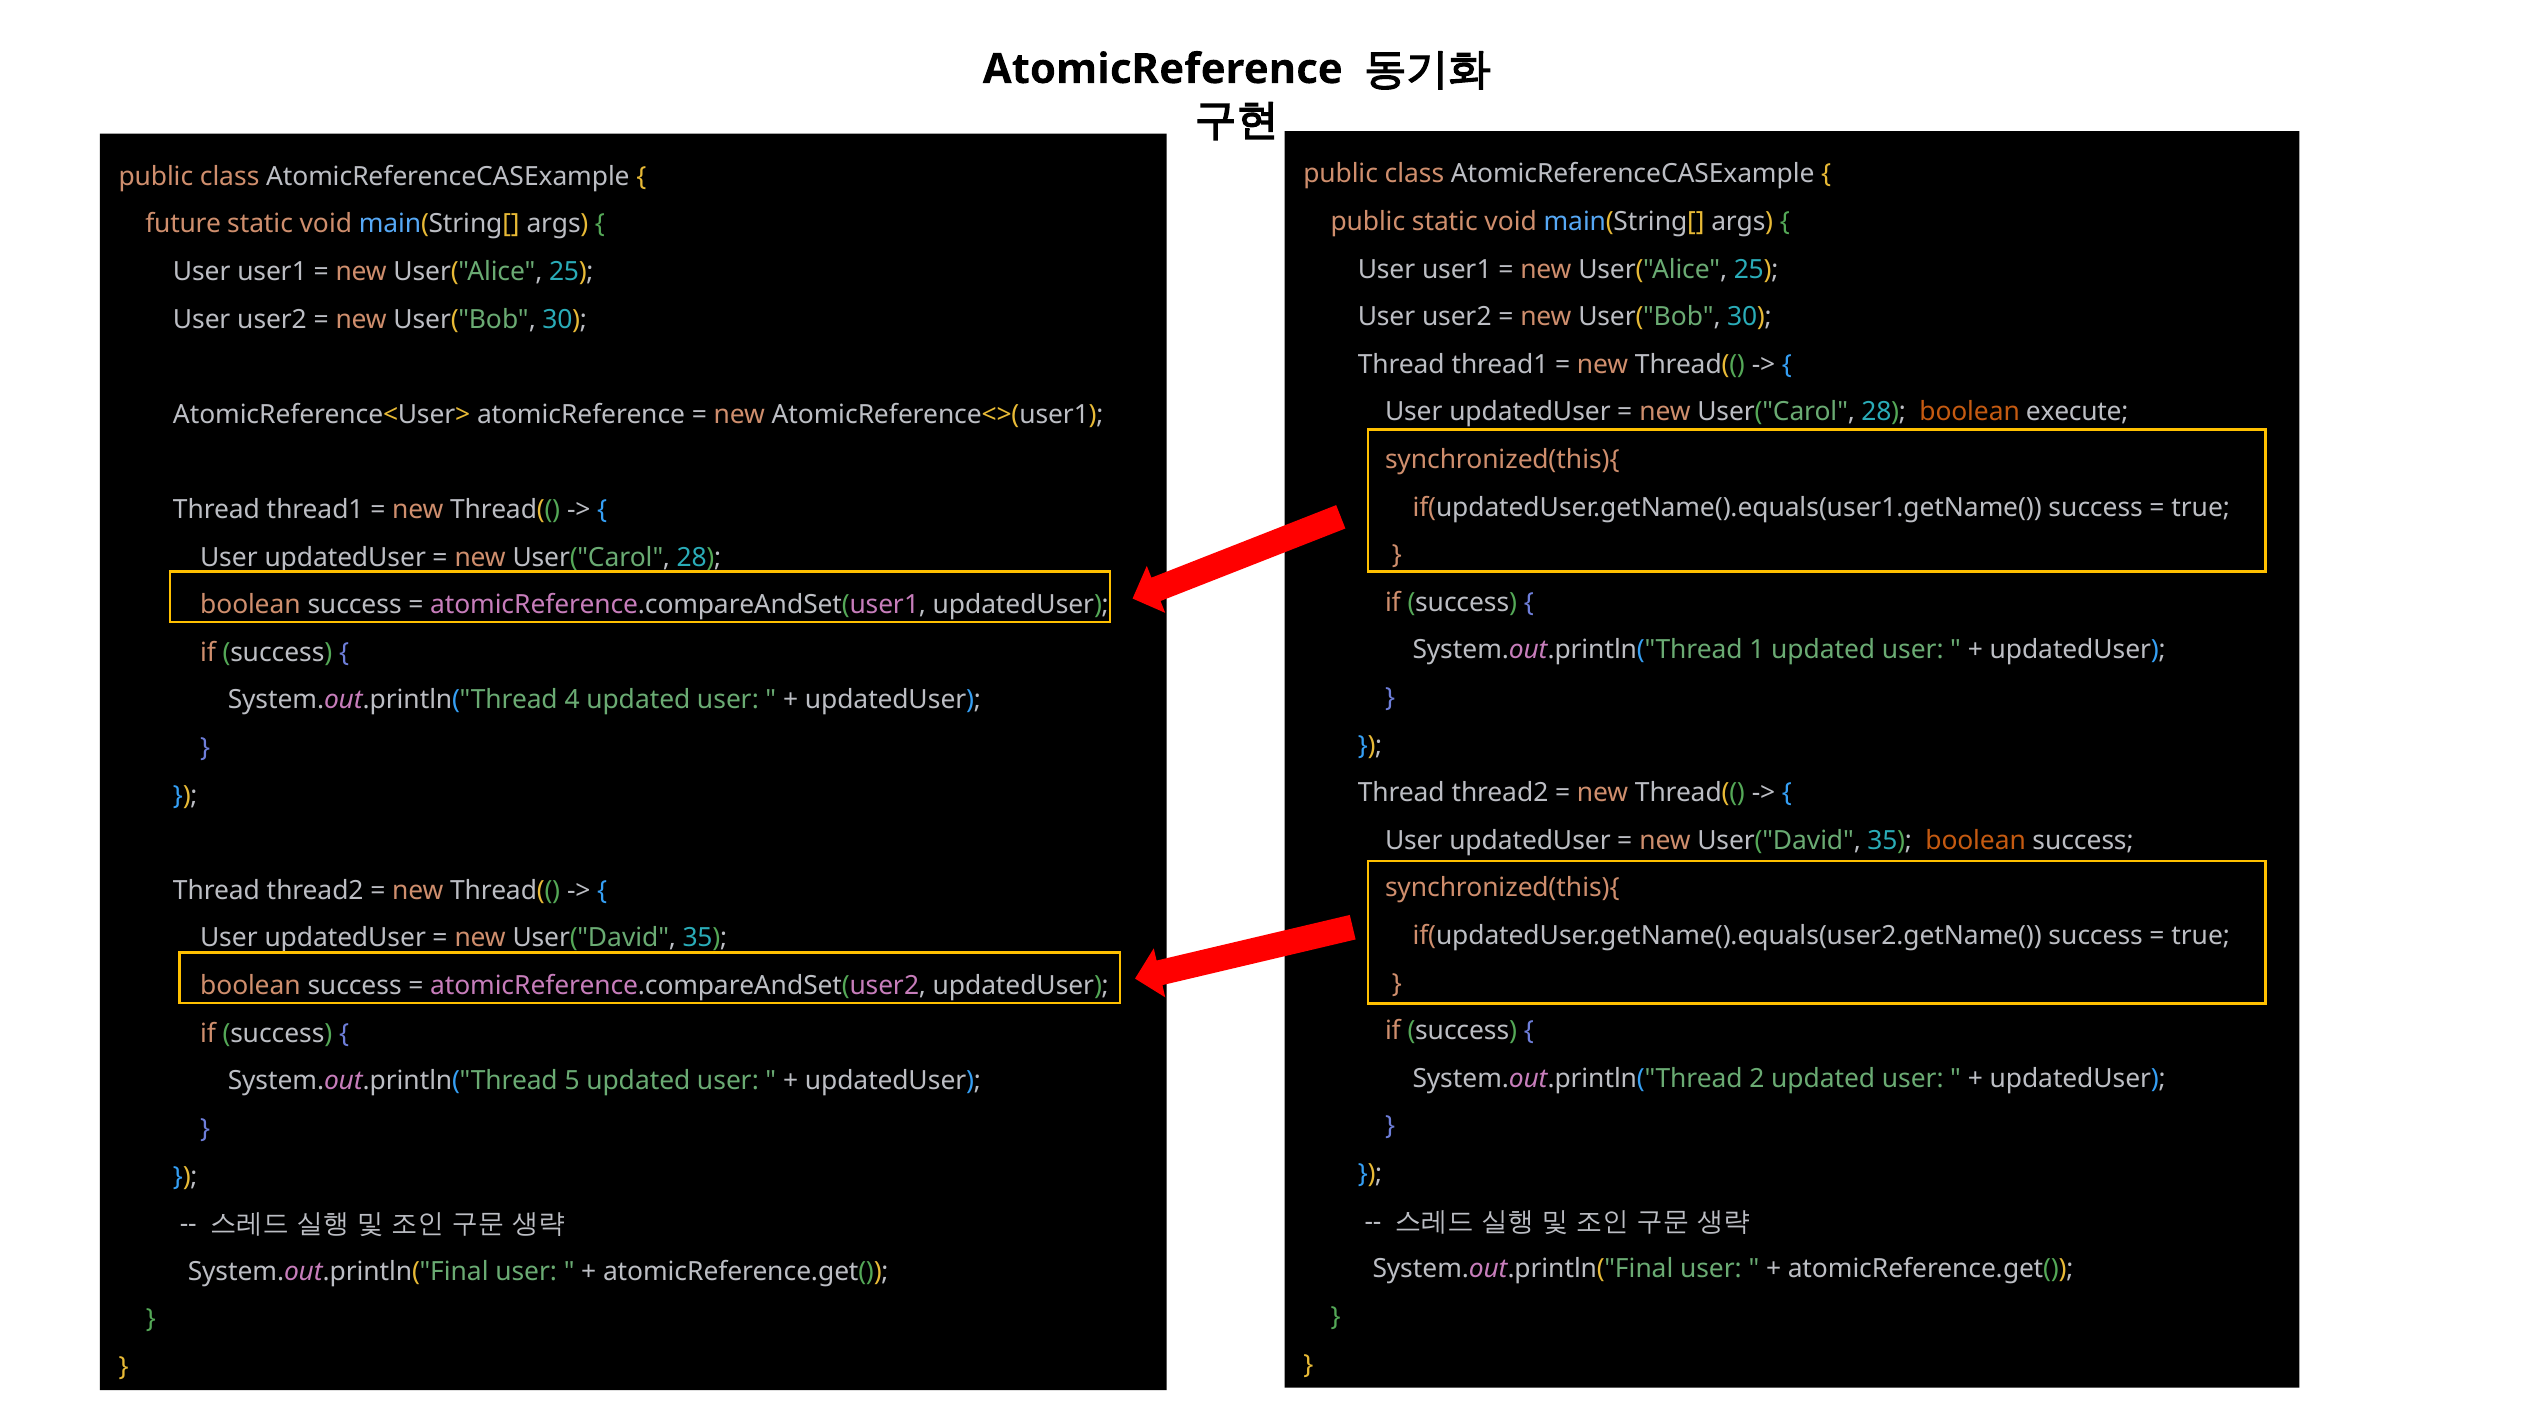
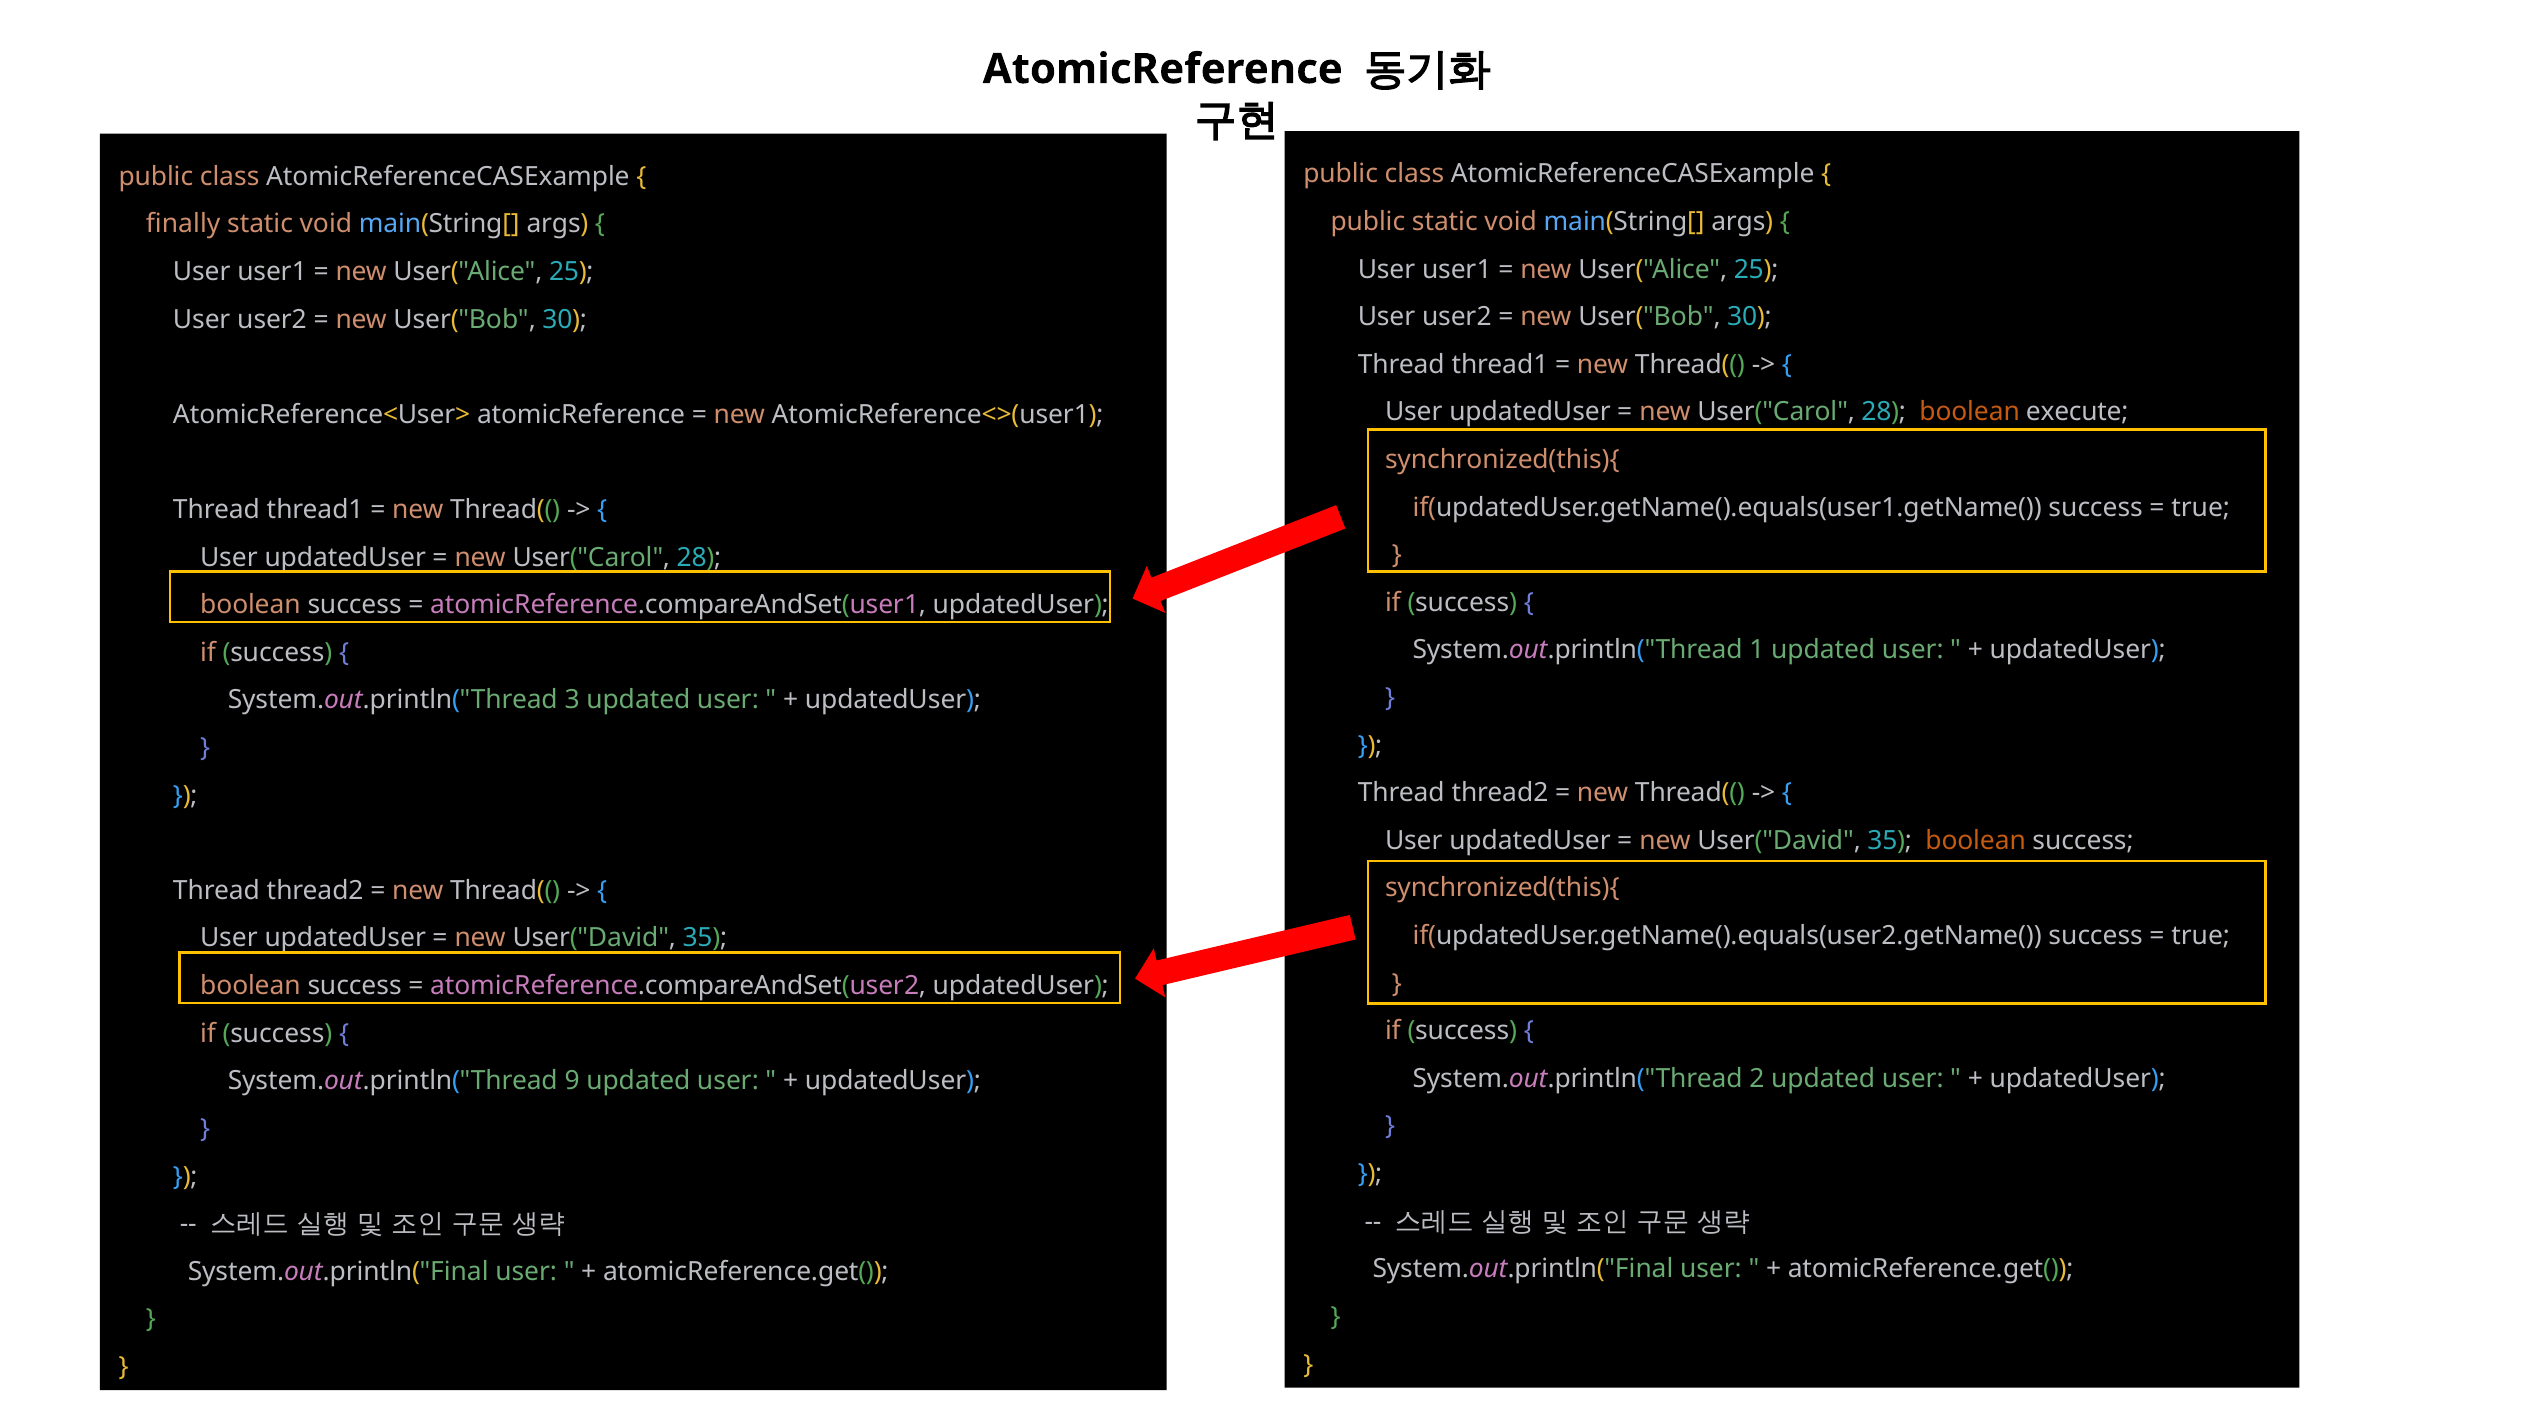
future: future -> finally (183, 224)
4: 4 -> 3 (572, 700)
5: 5 -> 9 (572, 1081)
